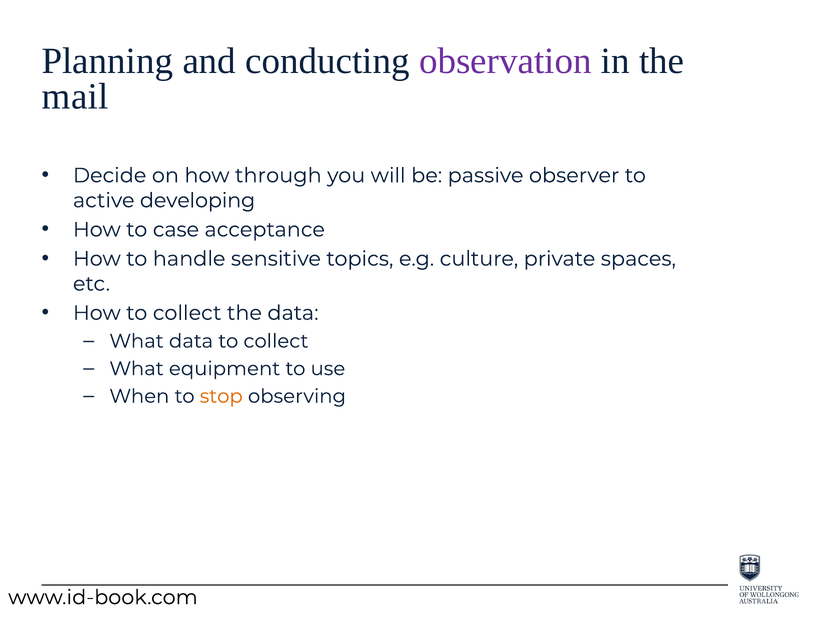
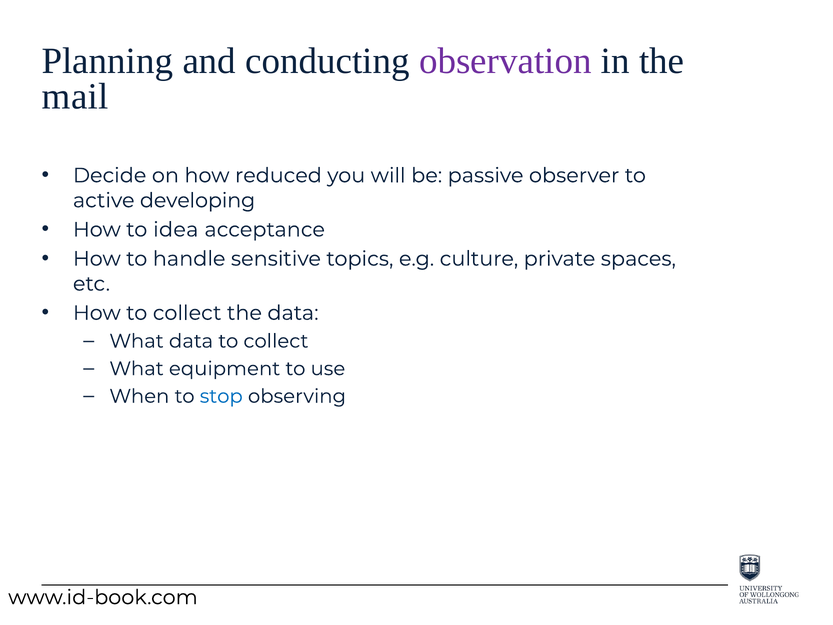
through: through -> reduced (278, 175)
case: case -> idea (176, 230)
stop colour: orange -> blue (221, 396)
